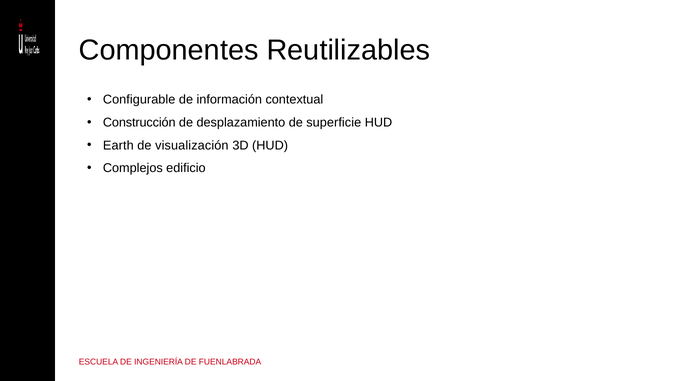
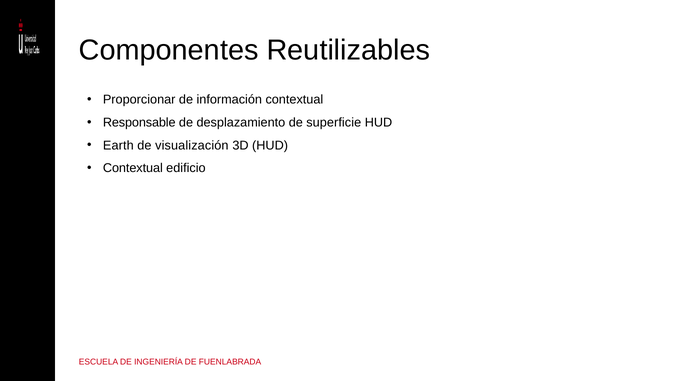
Configurable: Configurable -> Proporcionar (139, 99)
Construcción: Construcción -> Responsable (139, 122)
Complejos: Complejos -> Contextual (133, 168)
